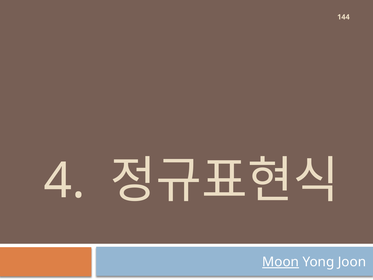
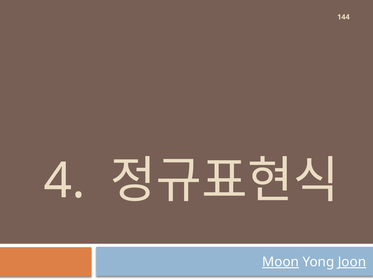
Joon underline: none -> present (352, 262)
